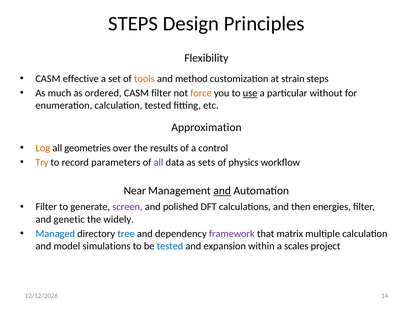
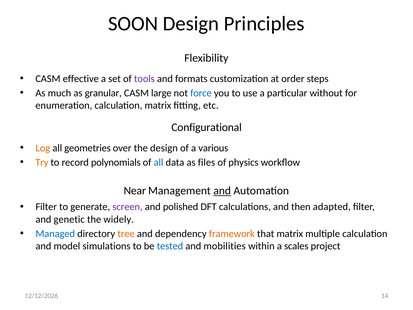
STEPS: STEPS -> SOON (133, 24)
tools colour: orange -> purple (144, 79)
method: method -> formats (191, 79)
strain: strain -> order (293, 79)
ordered: ordered -> granular (103, 93)
CASM filter: filter -> large (161, 93)
force colour: orange -> blue (201, 93)
use underline: present -> none (250, 93)
calculation tested: tested -> matrix (158, 105)
Approximation: Approximation -> Configurational (207, 127)
the results: results -> design (164, 148)
control: control -> various (213, 148)
parameters: parameters -> polynomials (116, 162)
all colour: purple -> blue (158, 162)
sets: sets -> files (207, 162)
energies: energies -> adapted (332, 207)
tree colour: blue -> orange (126, 234)
framework colour: purple -> orange (232, 234)
expansion: expansion -> mobilities (225, 246)
